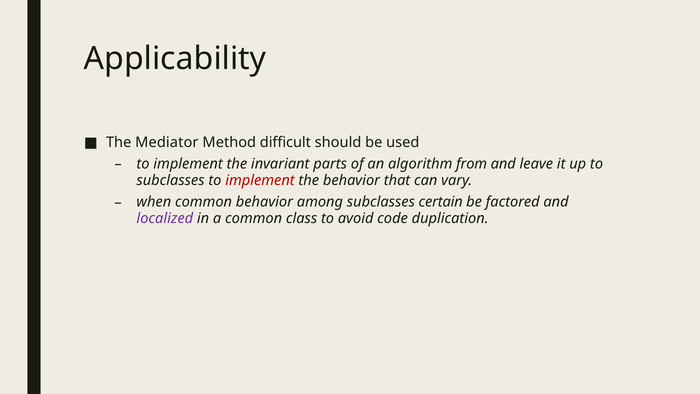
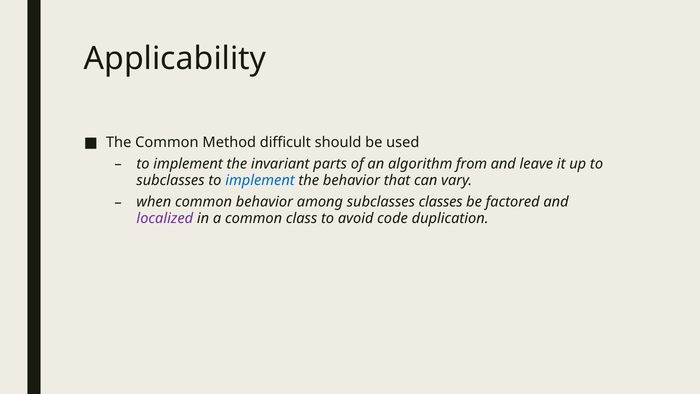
The Mediator: Mediator -> Common (167, 142)
implement colour: red -> blue (260, 180)
certain: certain -> classes (441, 202)
